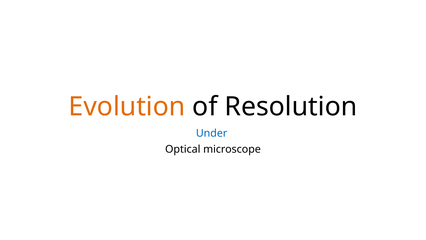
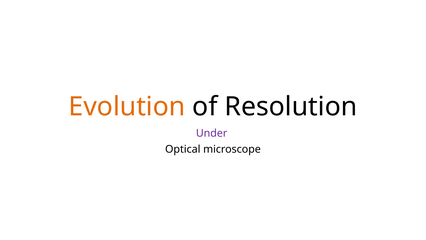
Under colour: blue -> purple (212, 133)
